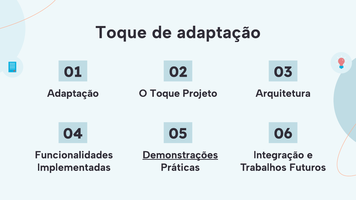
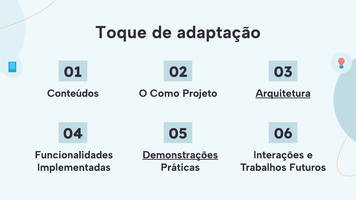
Adaptação: Adaptação -> Conteúdos (73, 93)
O Toque: Toque -> Como (165, 93)
Arquitetura underline: none -> present (283, 93)
Integração: Integração -> Interações (279, 155)
